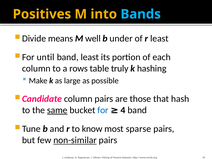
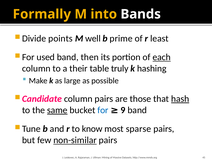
Positives: Positives -> Formally (42, 14)
Bands colour: light blue -> white (141, 14)
means: means -> points (60, 38)
under: under -> prime (121, 38)
until: until -> used (46, 57)
band least: least -> then (90, 57)
each underline: none -> present (162, 57)
rows: rows -> their (79, 69)
hash underline: none -> present (180, 99)
4: 4 -> 9 (123, 110)
